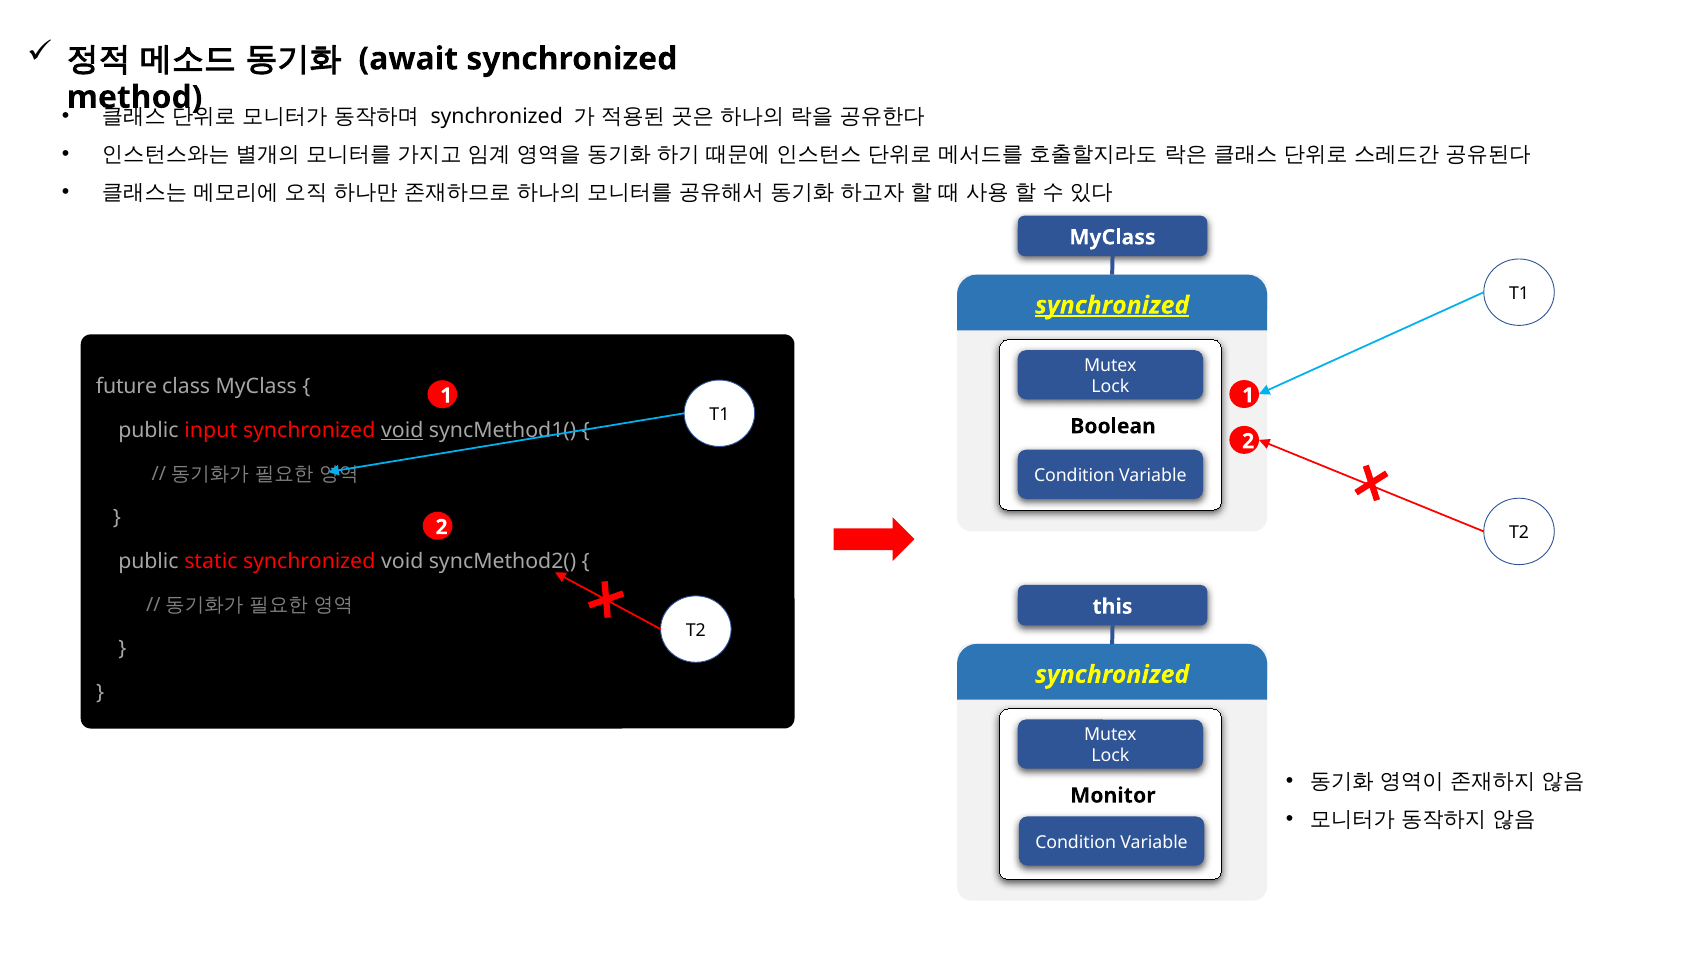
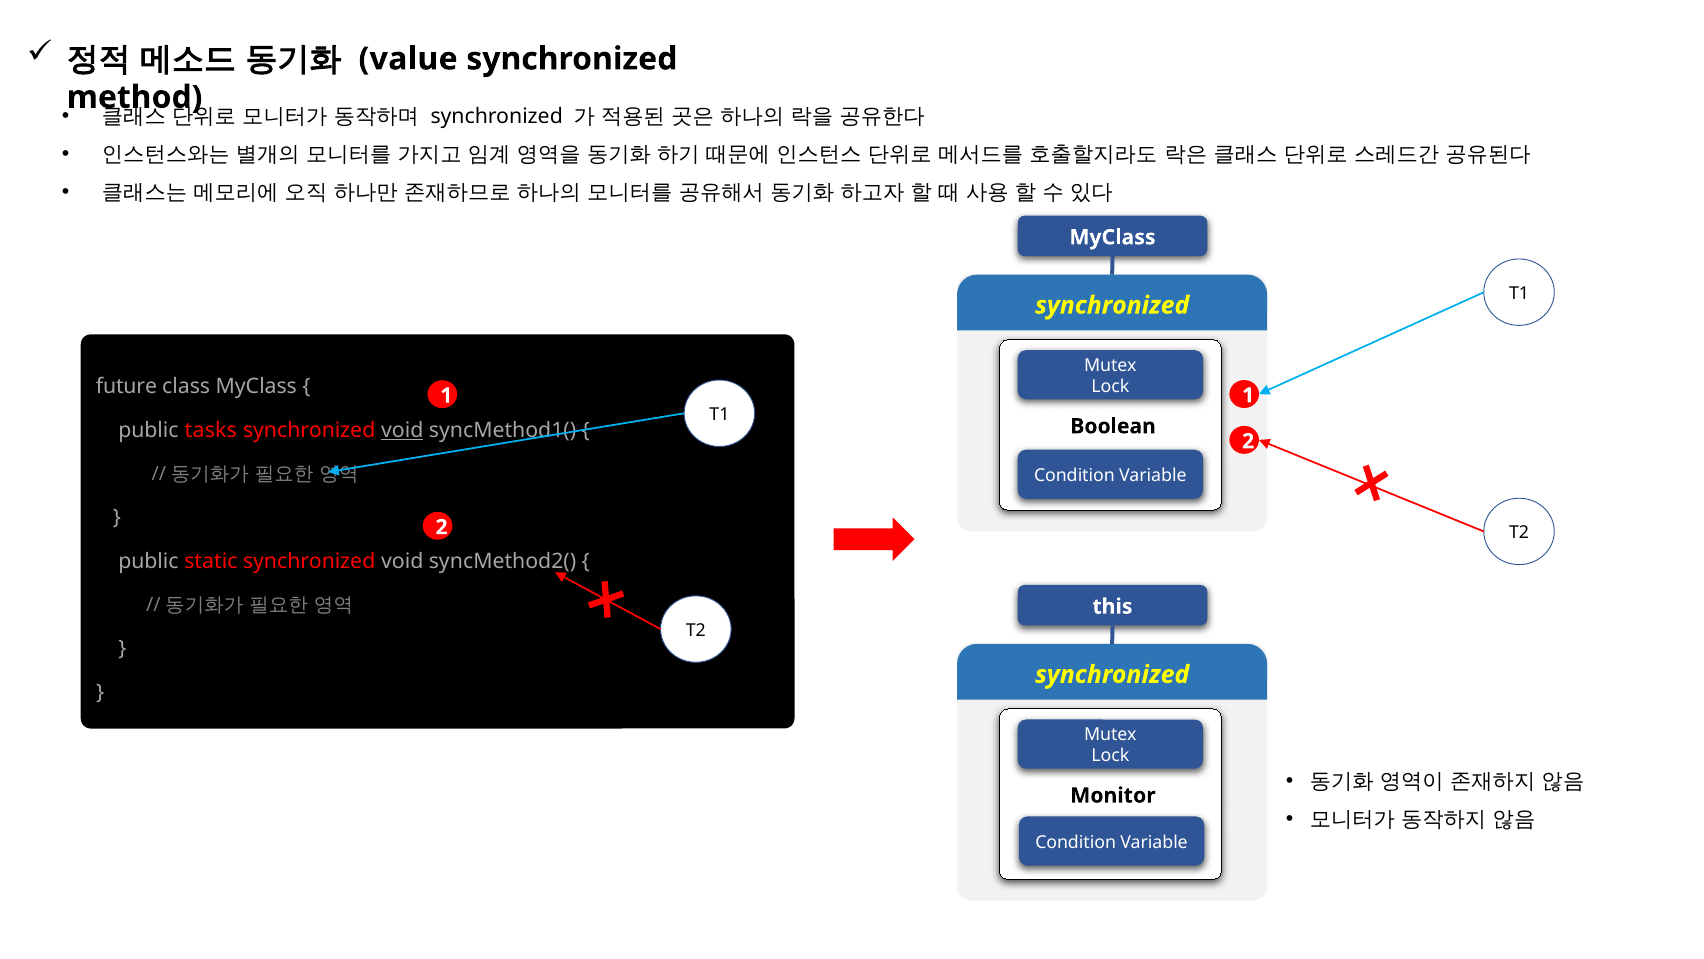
await: await -> value (408, 59)
synchronized underline: present -> none (1112, 305)
input: input -> tasks (211, 430)
